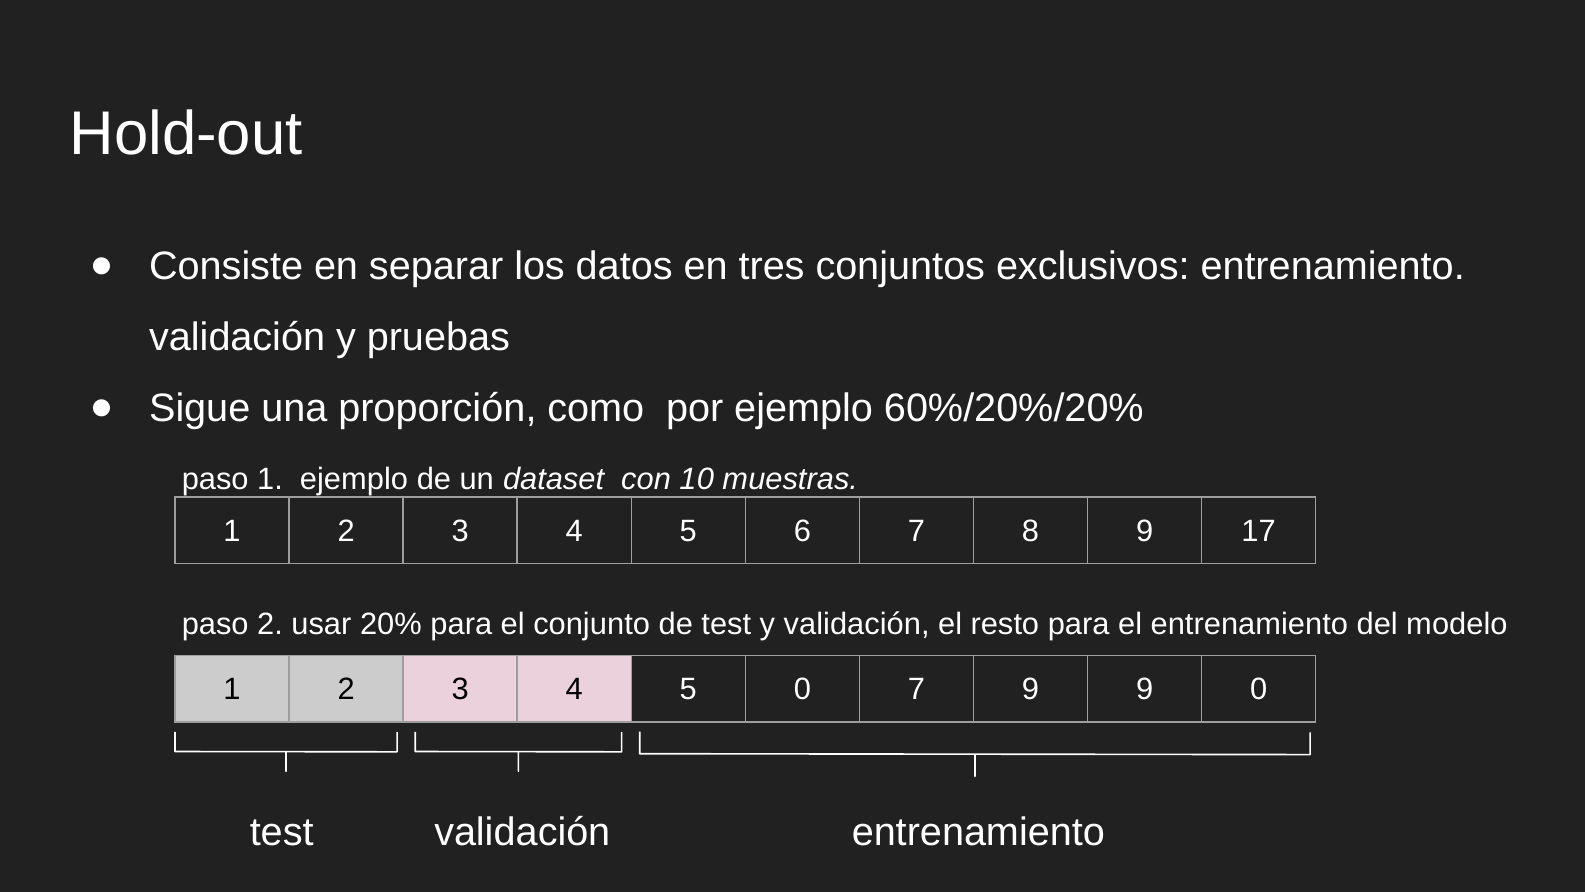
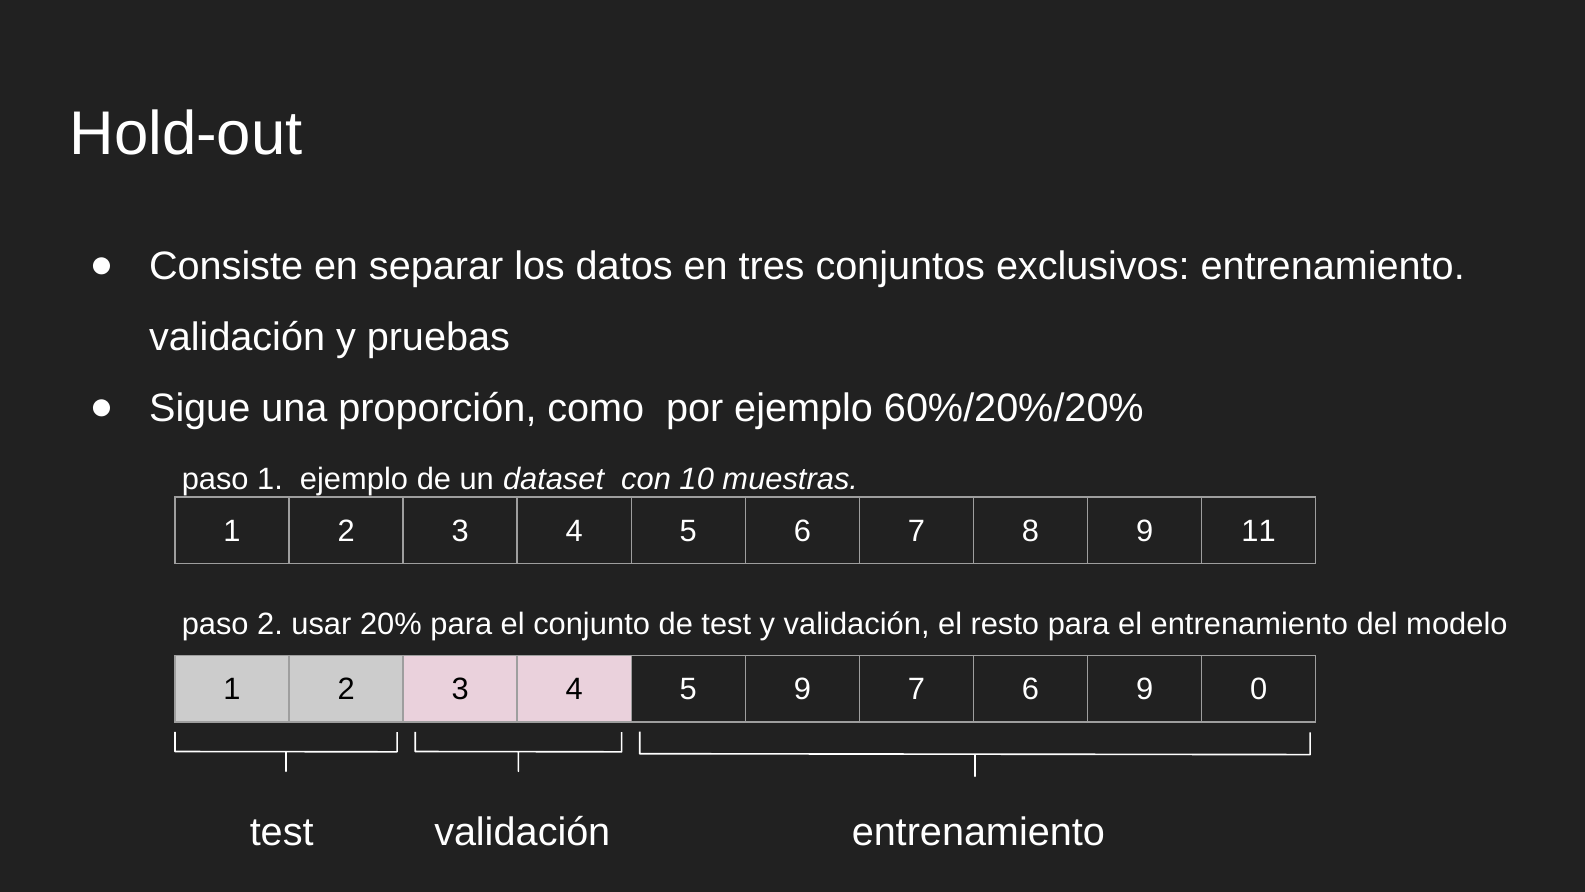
17: 17 -> 11 (1259, 531)
5 0: 0 -> 9 (802, 689)
7 9: 9 -> 6 (1031, 689)
